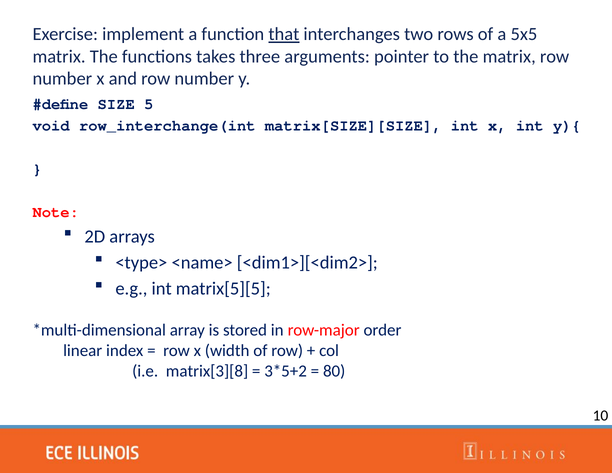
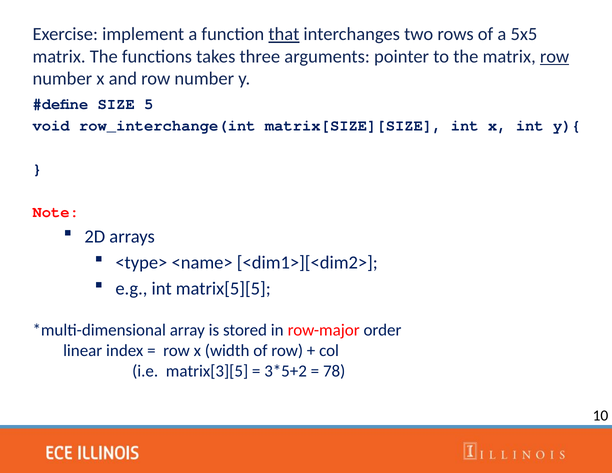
row underline: none -> present (555, 57)
matrix[3][8: matrix[3][8 -> matrix[3][5 (207, 371)
80: 80 -> 78 (334, 371)
